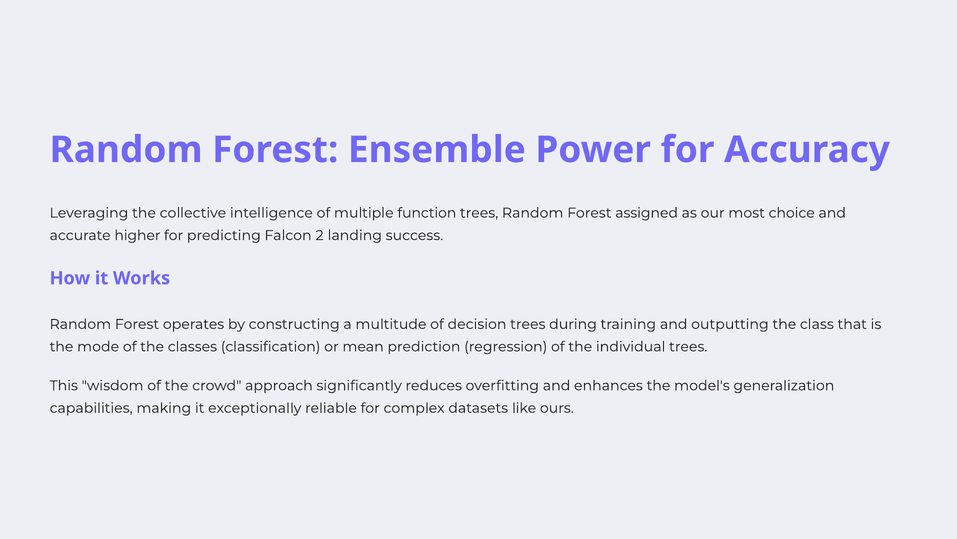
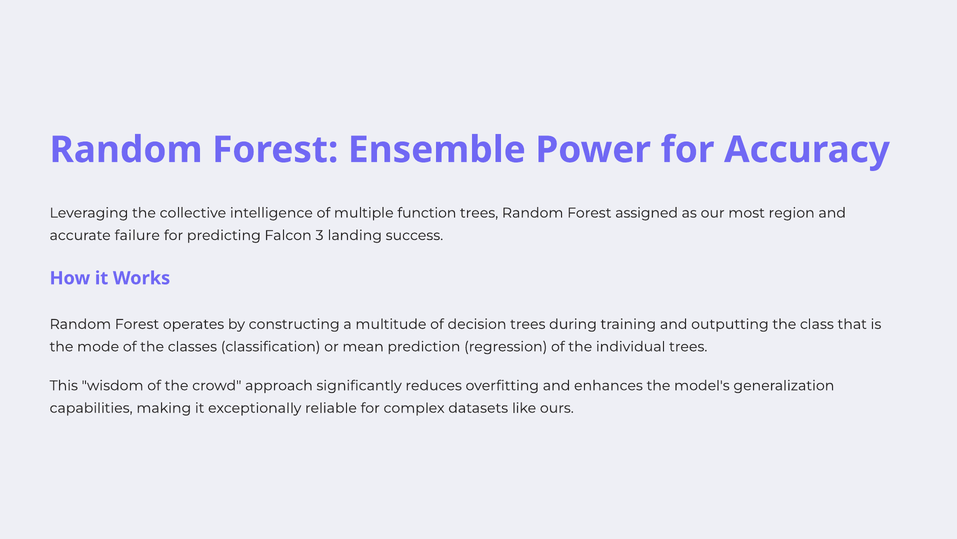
choice: choice -> region (792, 213)
higher: higher -> failure (137, 235)
2: 2 -> 3 (320, 235)
